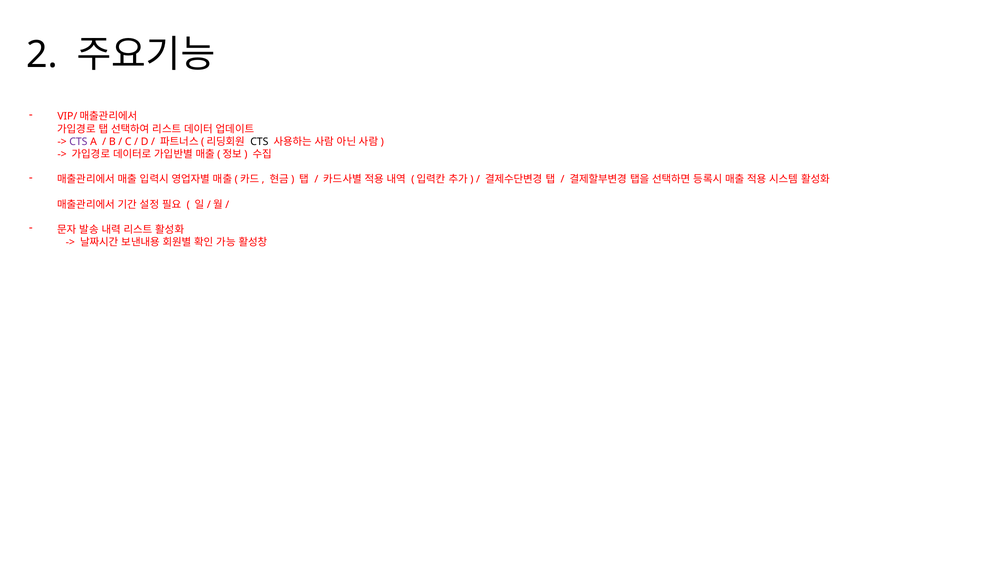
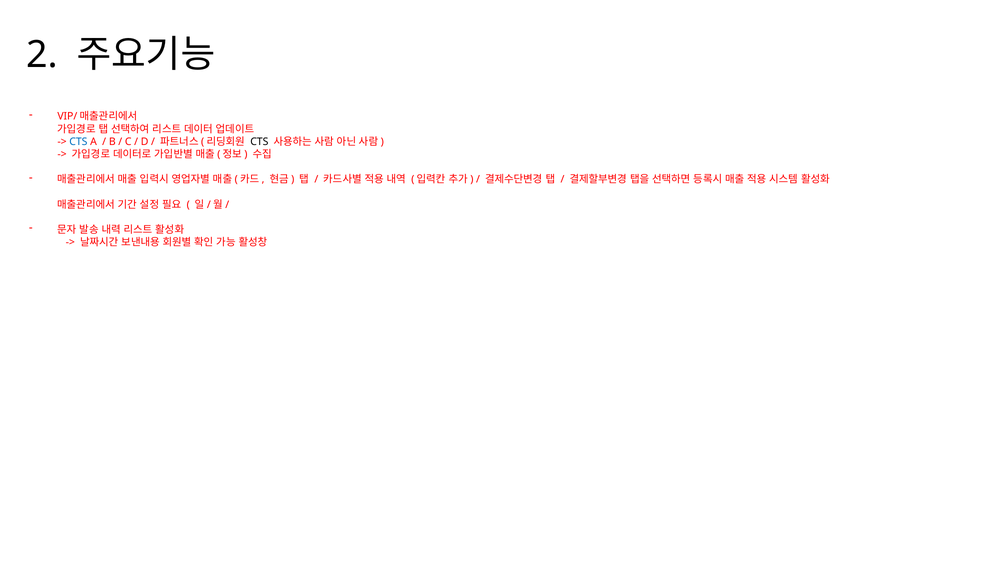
CTS colour: purple -> blue (78, 142)
